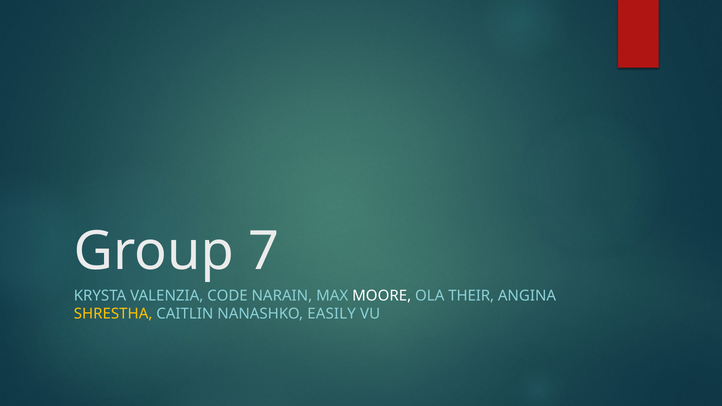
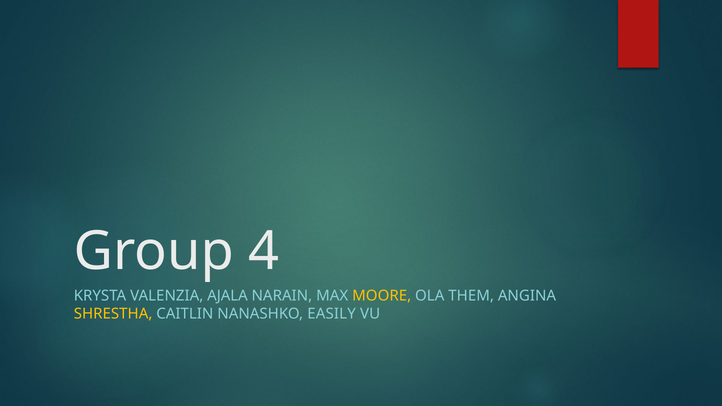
7: 7 -> 4 (264, 251)
CODE: CODE -> AJALA (228, 296)
MOORE colour: white -> yellow (382, 296)
THEIR: THEIR -> THEM (471, 296)
